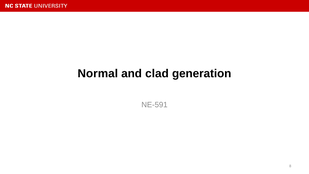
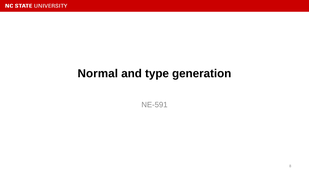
clad: clad -> type (157, 73)
